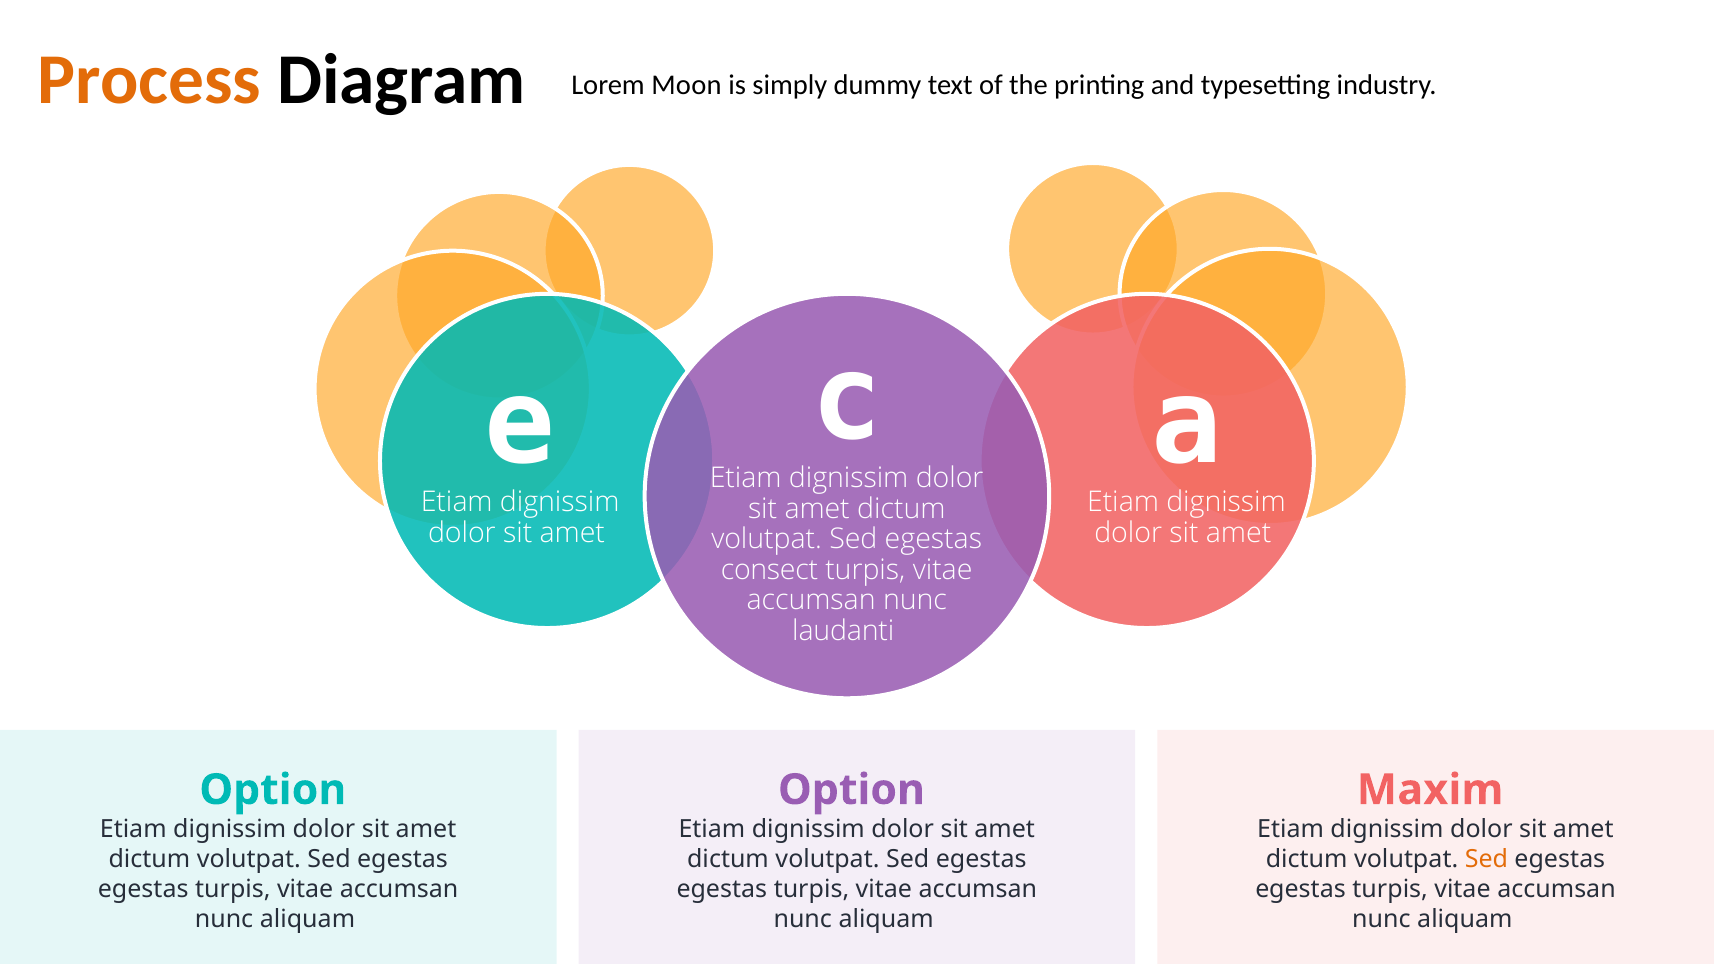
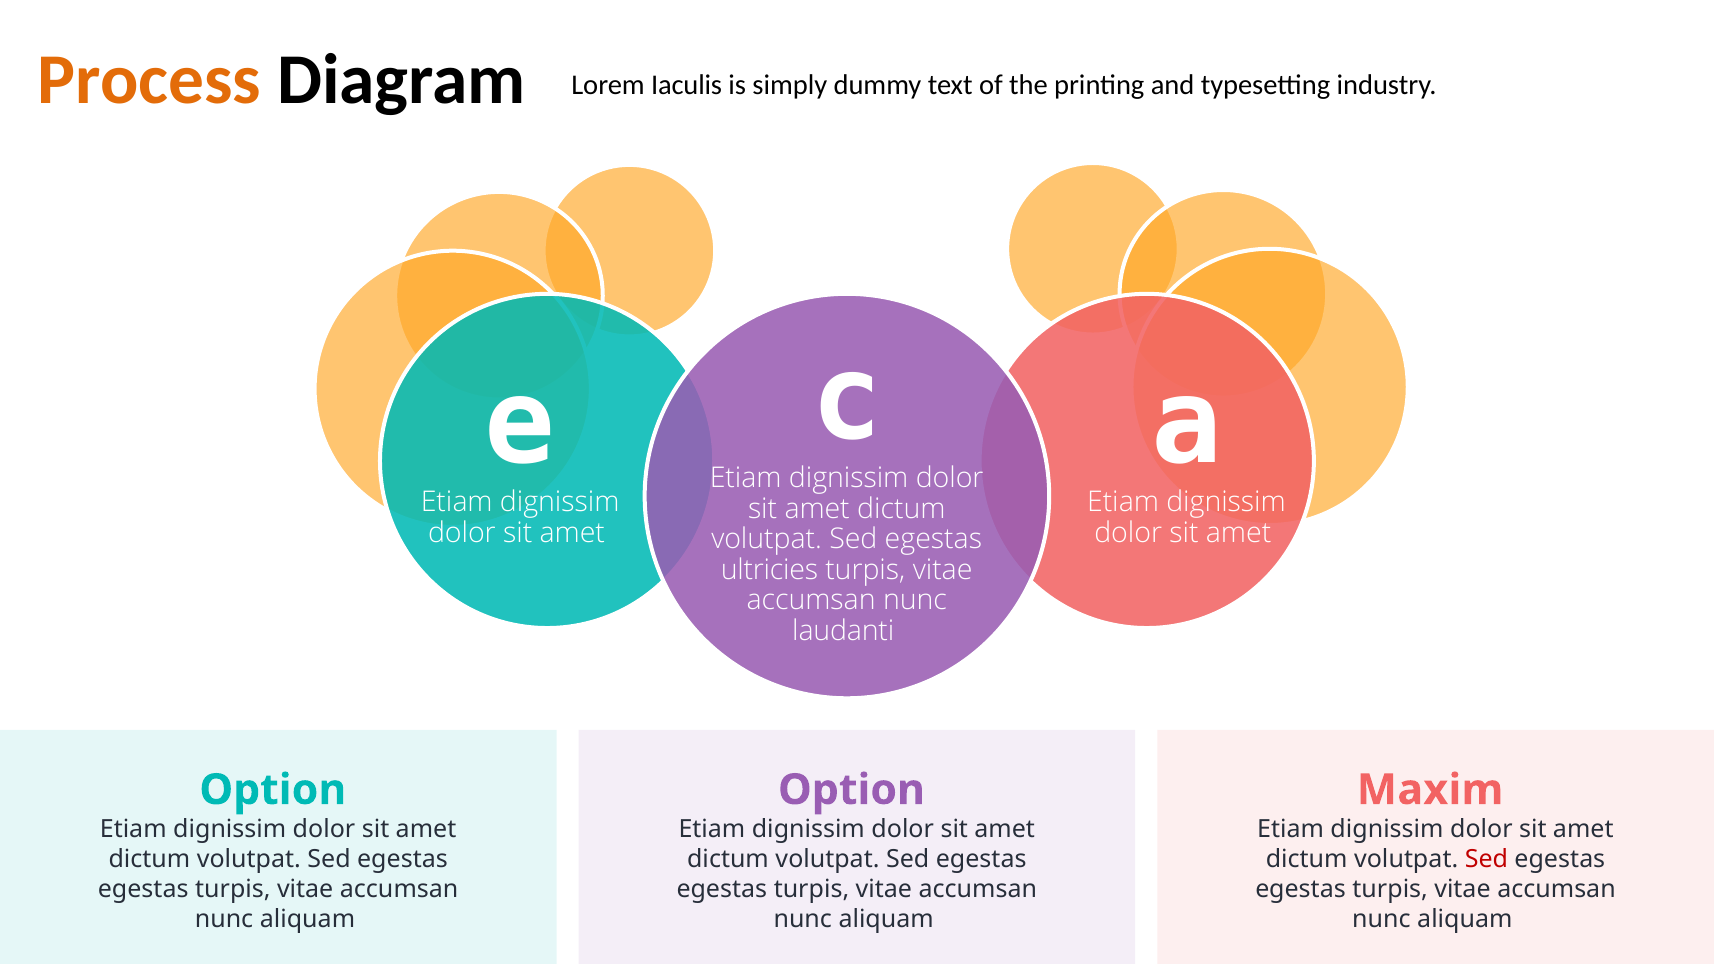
Moon: Moon -> Iaculis (687, 85)
consect: consect -> ultricies (769, 570)
Sed colour: orange -> red (1486, 859)
